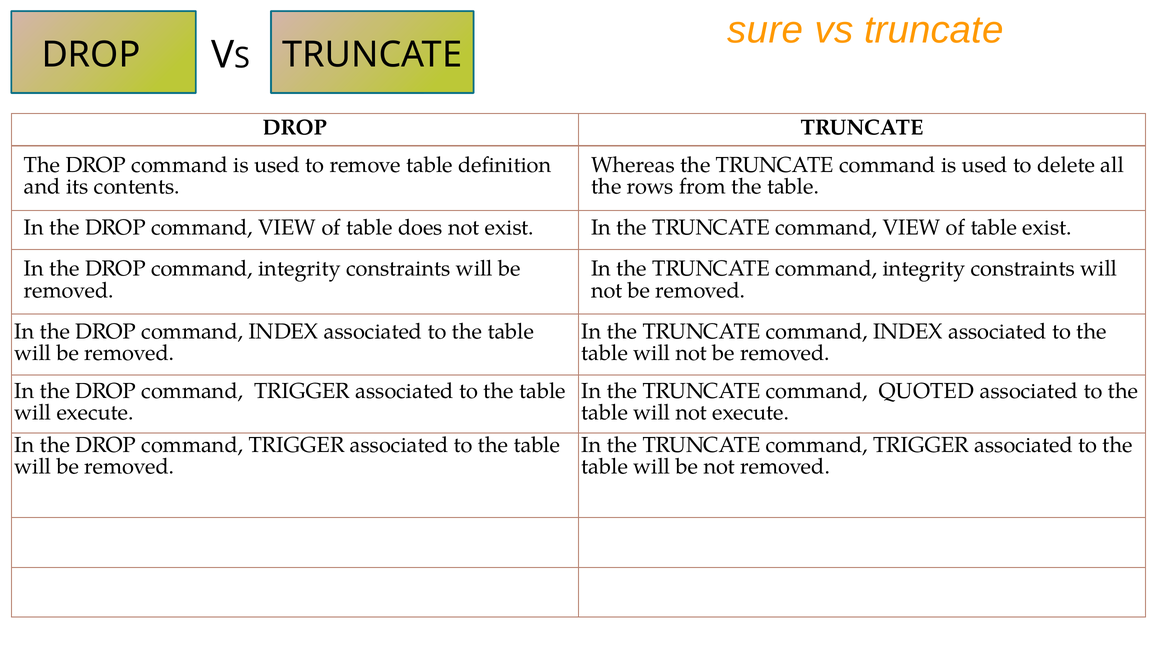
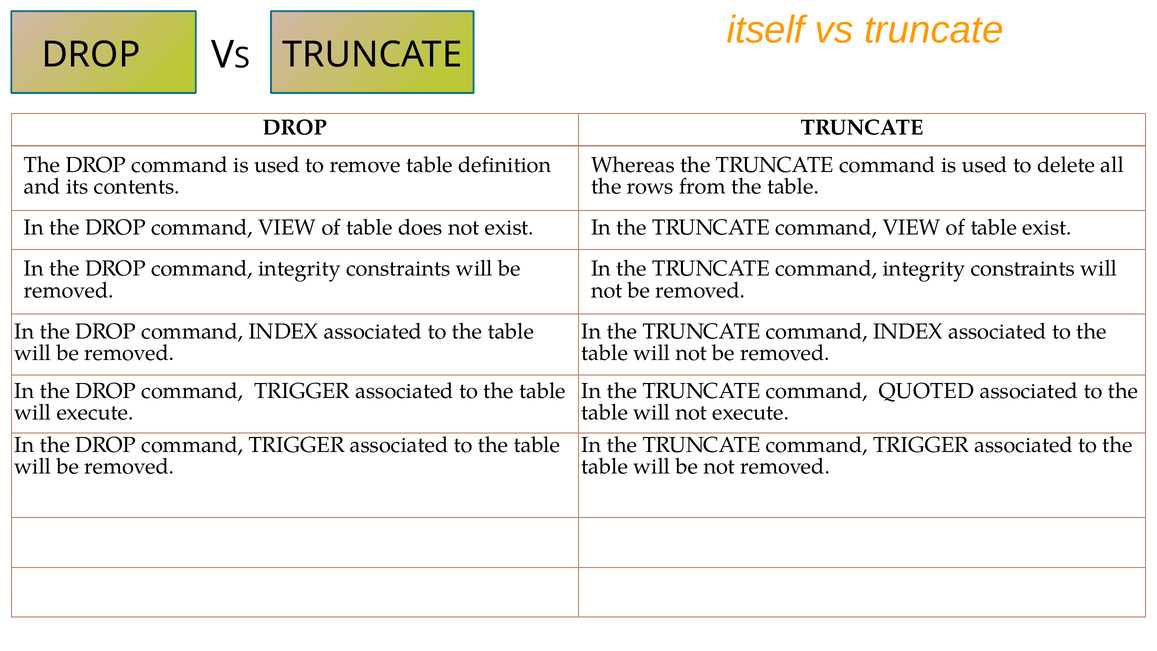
sure: sure -> itself (766, 30)
